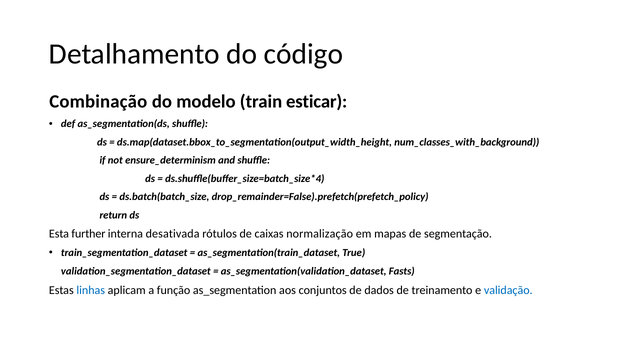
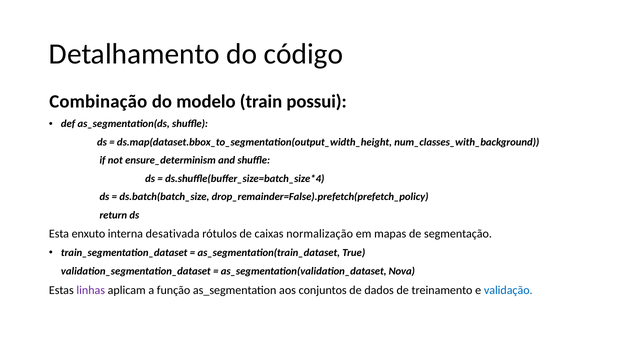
esticar: esticar -> possui (317, 101)
further: further -> enxuto (88, 234)
Fasts: Fasts -> Nova (402, 271)
linhas colour: blue -> purple (91, 290)
